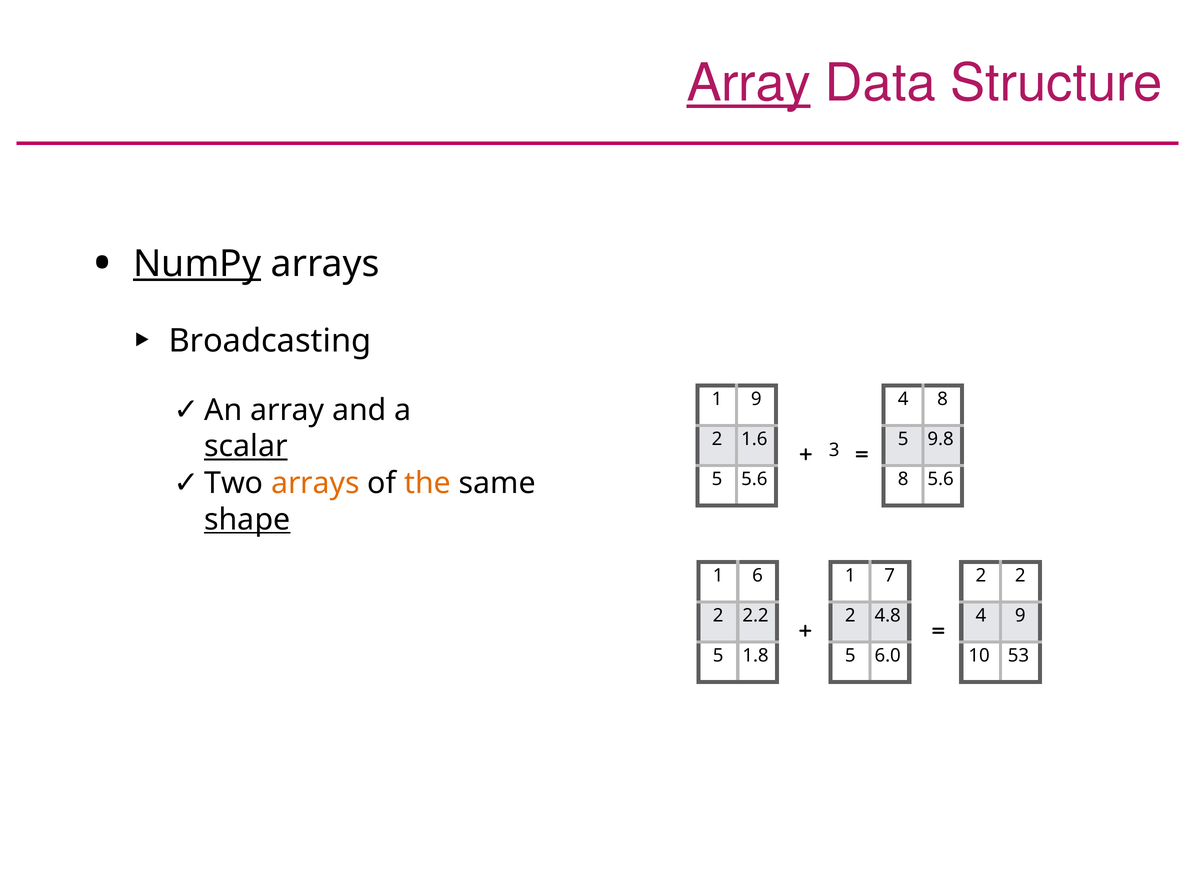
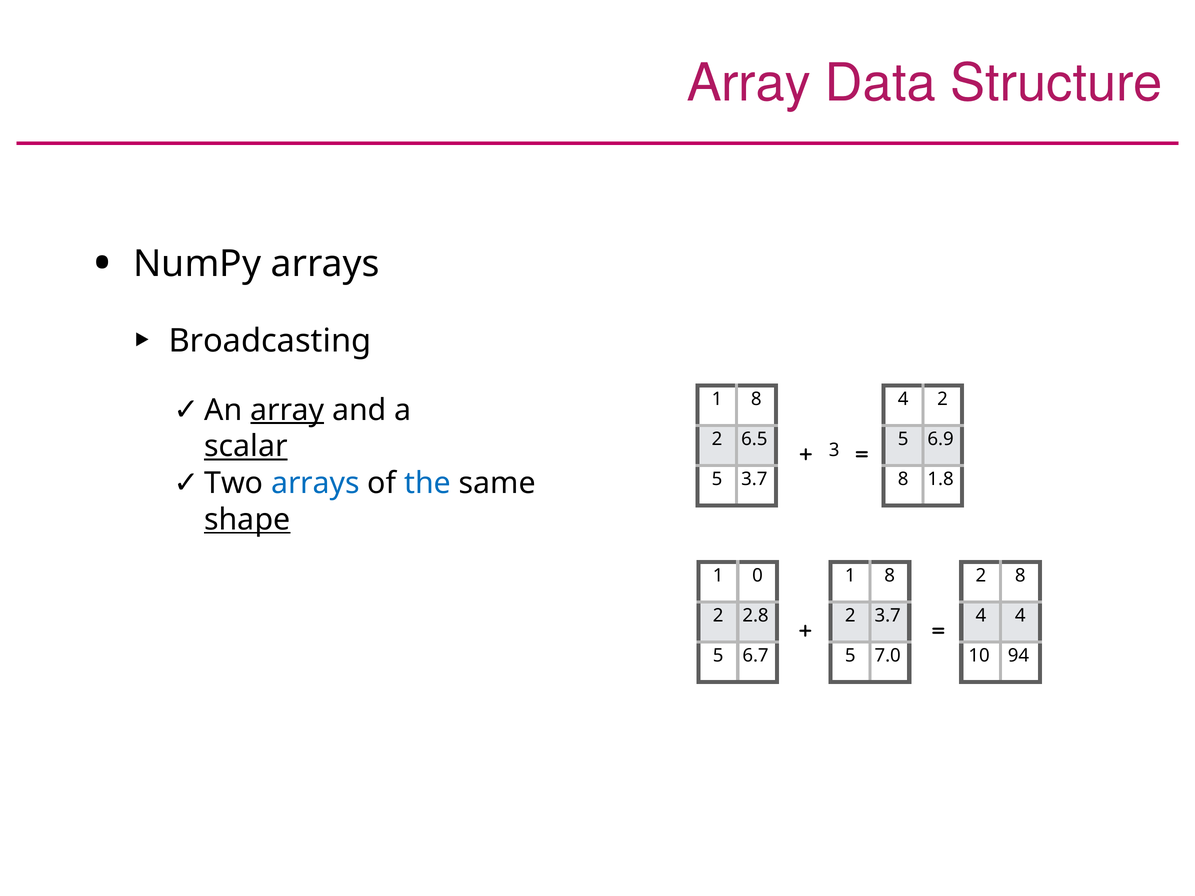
Array underline: present -> none (749, 84)
NumPy underline: present -> none (197, 264)
9: 9 -> 8 (756, 399)
4 8: 8 -> 2 (943, 399)
array underline: none -> present (287, 410)
1.6: 1.6 -> 6.5 (754, 439)
9.8: 9.8 -> 6.9 (941, 439)
arrays colour: orange -> blue (315, 483)
the colour: orange -> blue (428, 483)
5 5.6: 5.6 -> 3.7 (754, 479)
8 5.6: 5.6 -> 1.8 (941, 479)
6: 6 -> 0 (757, 576)
7: 7 -> 8 (890, 576)
2 2: 2 -> 8 (1020, 576)
2.2: 2.2 -> 2.8 (756, 616)
2 4.8: 4.8 -> 3.7 (888, 616)
4 9: 9 -> 4 (1020, 616)
1.8: 1.8 -> 6.7 (756, 656)
6.0: 6.0 -> 7.0 (888, 656)
53: 53 -> 94 (1018, 656)
